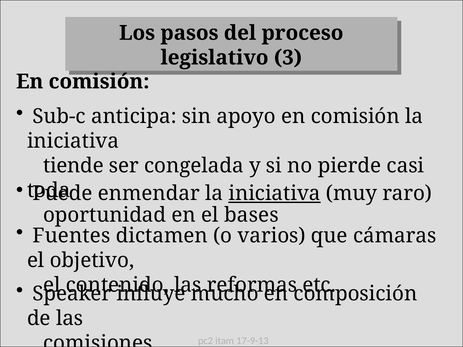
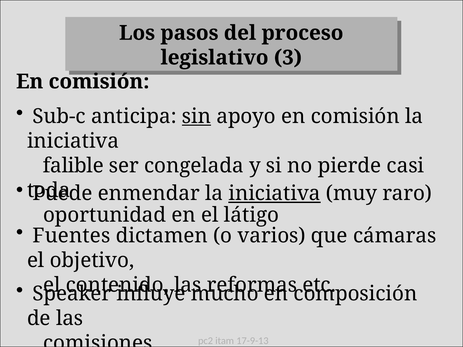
sin underline: none -> present (197, 116)
tiende: tiende -> falible (73, 166)
bases: bases -> látigo (251, 215)
